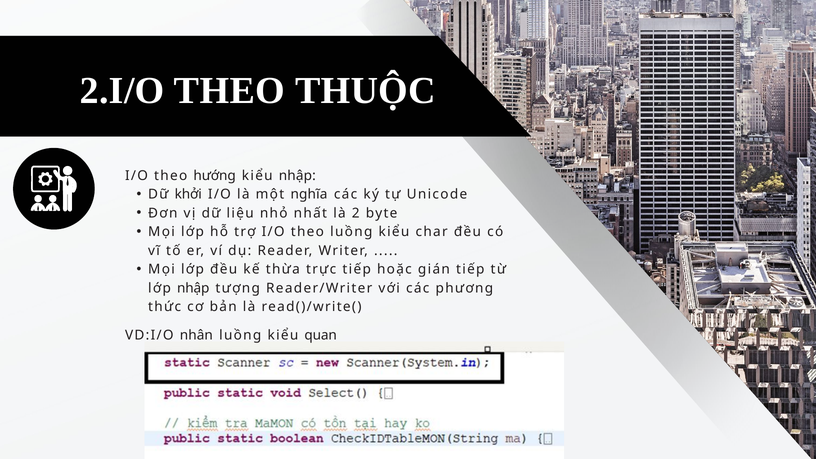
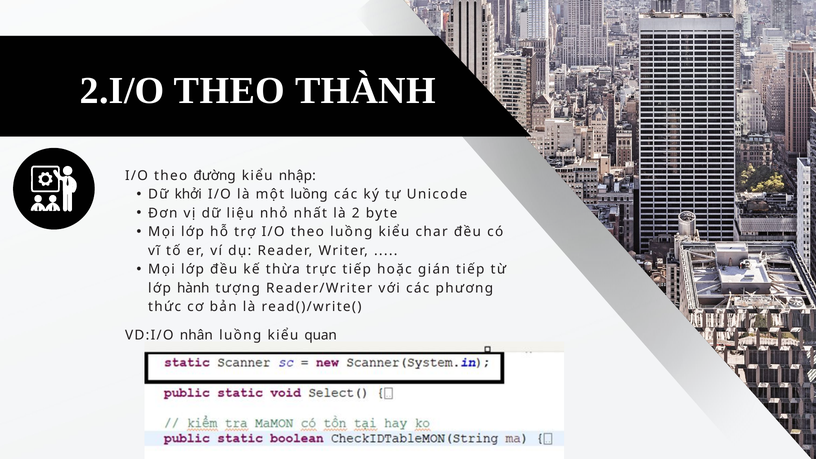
THUỘC: THUỘC -> THÀNH (365, 91)
hướng: hướng -> đường (215, 176)
một nghĩa: nghĩa -> luồng (309, 194)
lớp nhập: nhập -> hành (193, 288)
